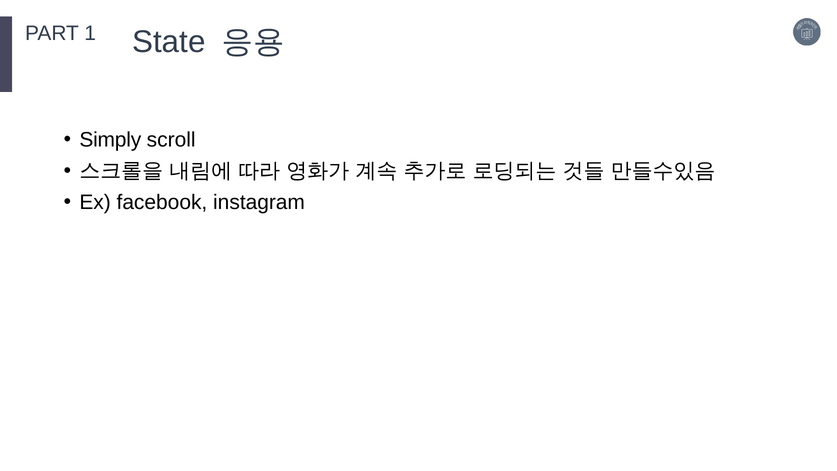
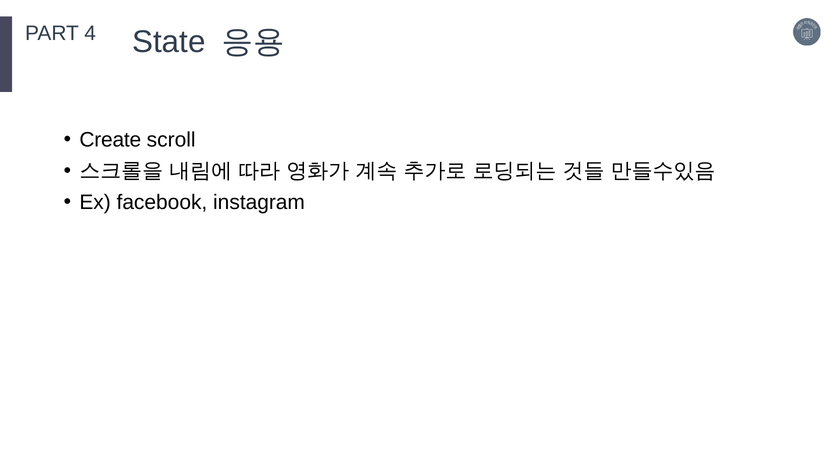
1: 1 -> 4 (90, 33)
Simply: Simply -> Create (110, 140)
